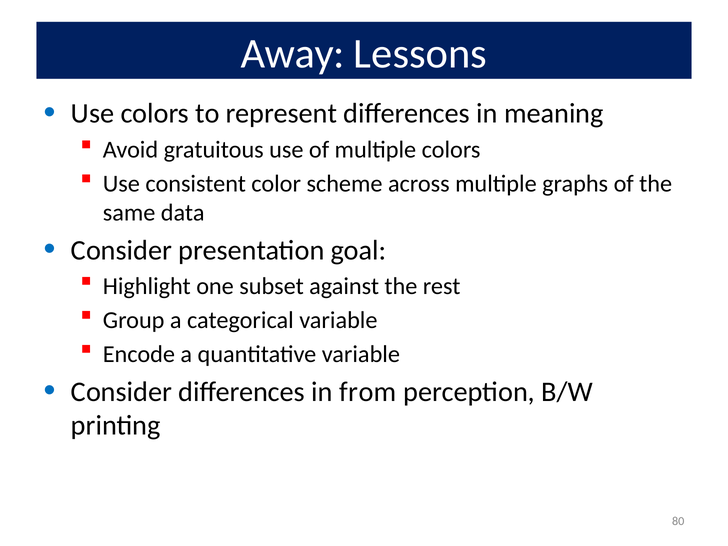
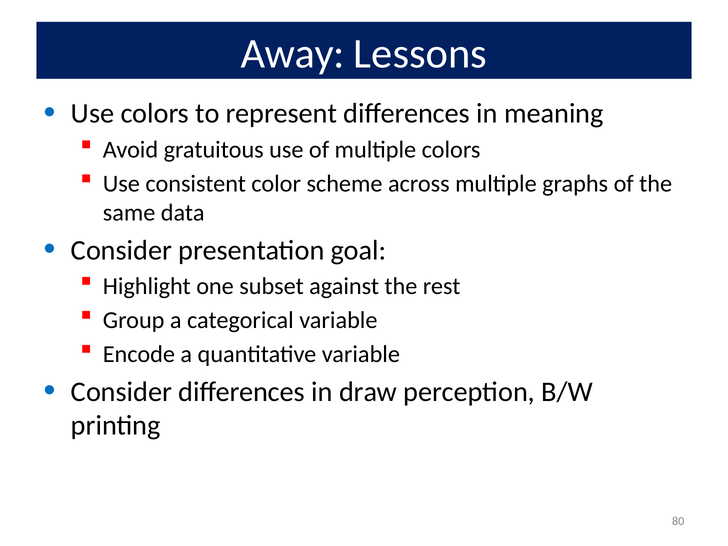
from: from -> draw (368, 392)
